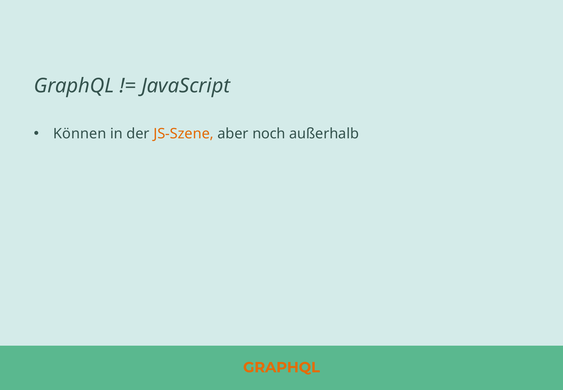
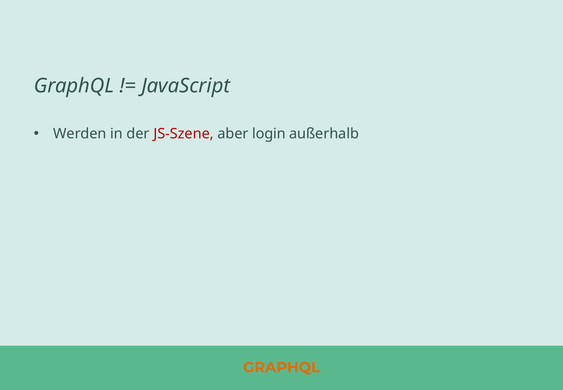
Können: Können -> Werden (80, 134)
JS-Szene colour: orange -> red (184, 134)
noch: noch -> login (269, 134)
